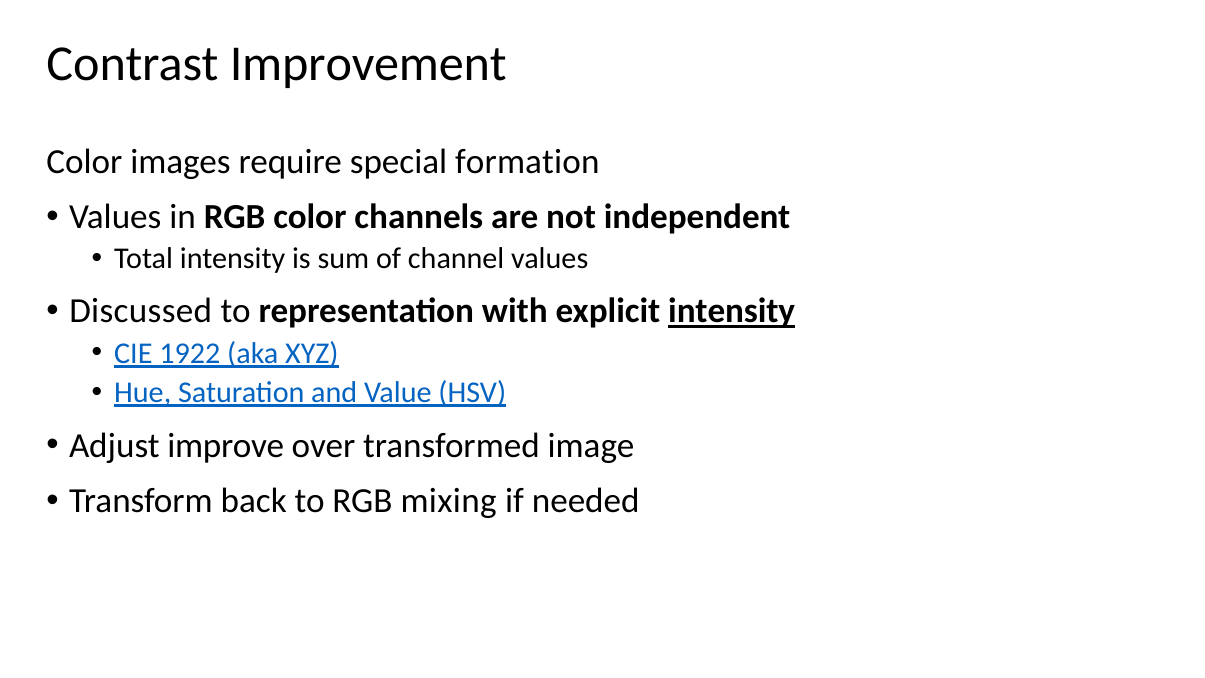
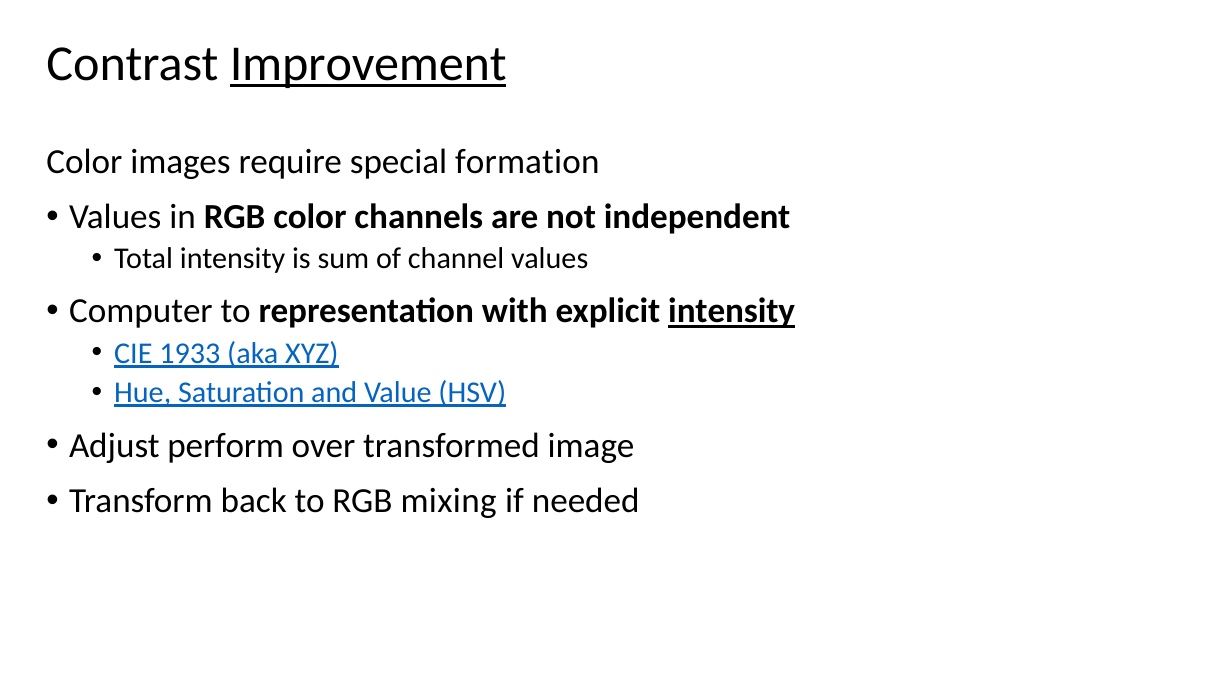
Improvement underline: none -> present (368, 64)
Discussed: Discussed -> Computer (141, 311)
1922: 1922 -> 1933 (190, 353)
improve: improve -> perform (226, 445)
